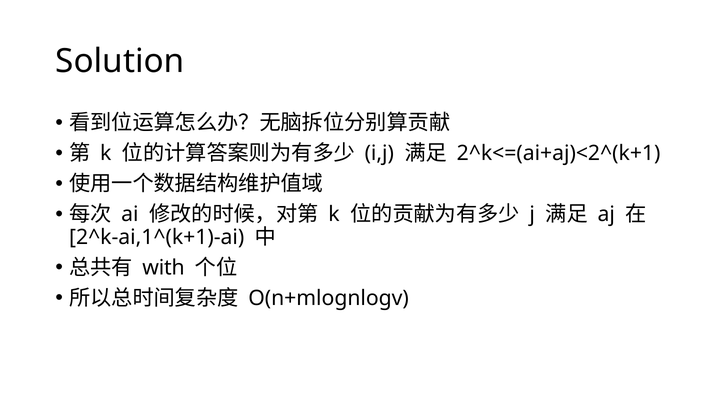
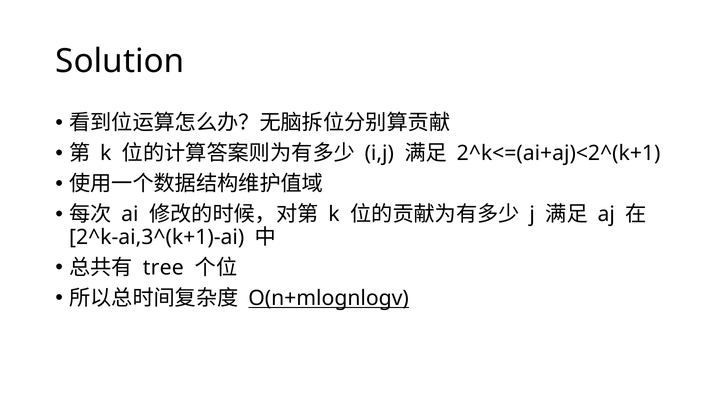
2^k-ai,1^(k+1)-ai: 2^k-ai,1^(k+1)-ai -> 2^k-ai,3^(k+1)-ai (157, 237)
with: with -> tree (163, 268)
O(n+mlognlogv underline: none -> present (329, 298)
